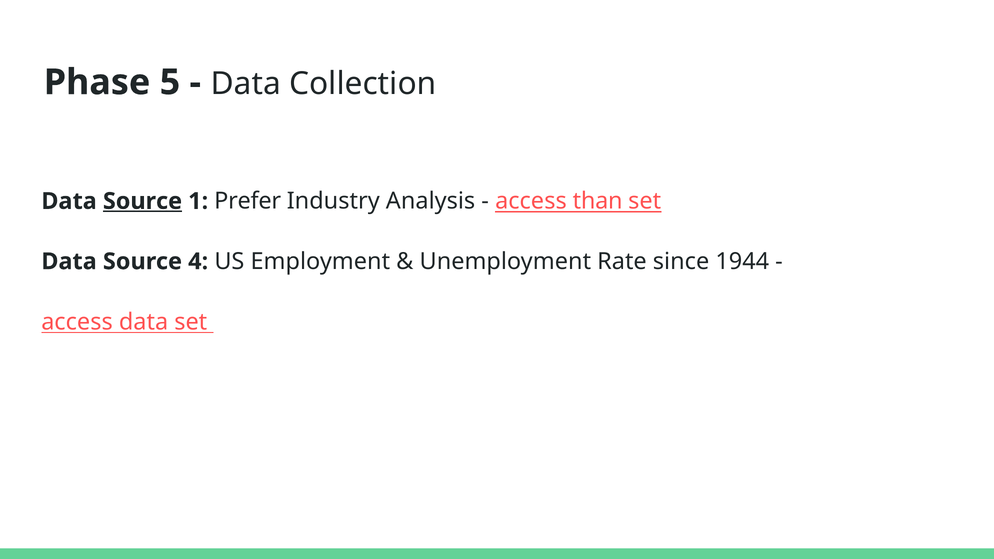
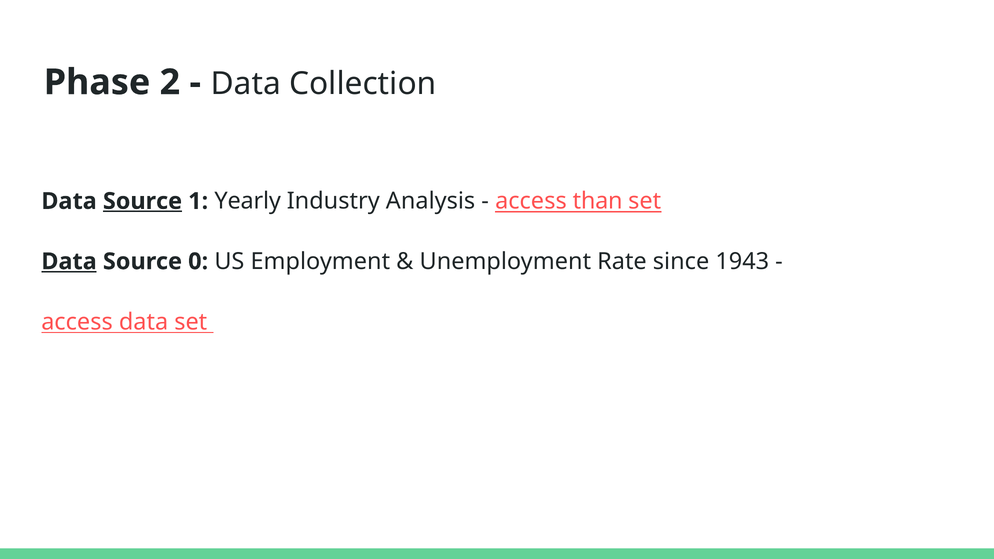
5: 5 -> 2 (170, 82)
Prefer: Prefer -> Yearly (248, 201)
Data underline: none -> present (69, 262)
4: 4 -> 0 (198, 262)
1944: 1944 -> 1943 (742, 262)
